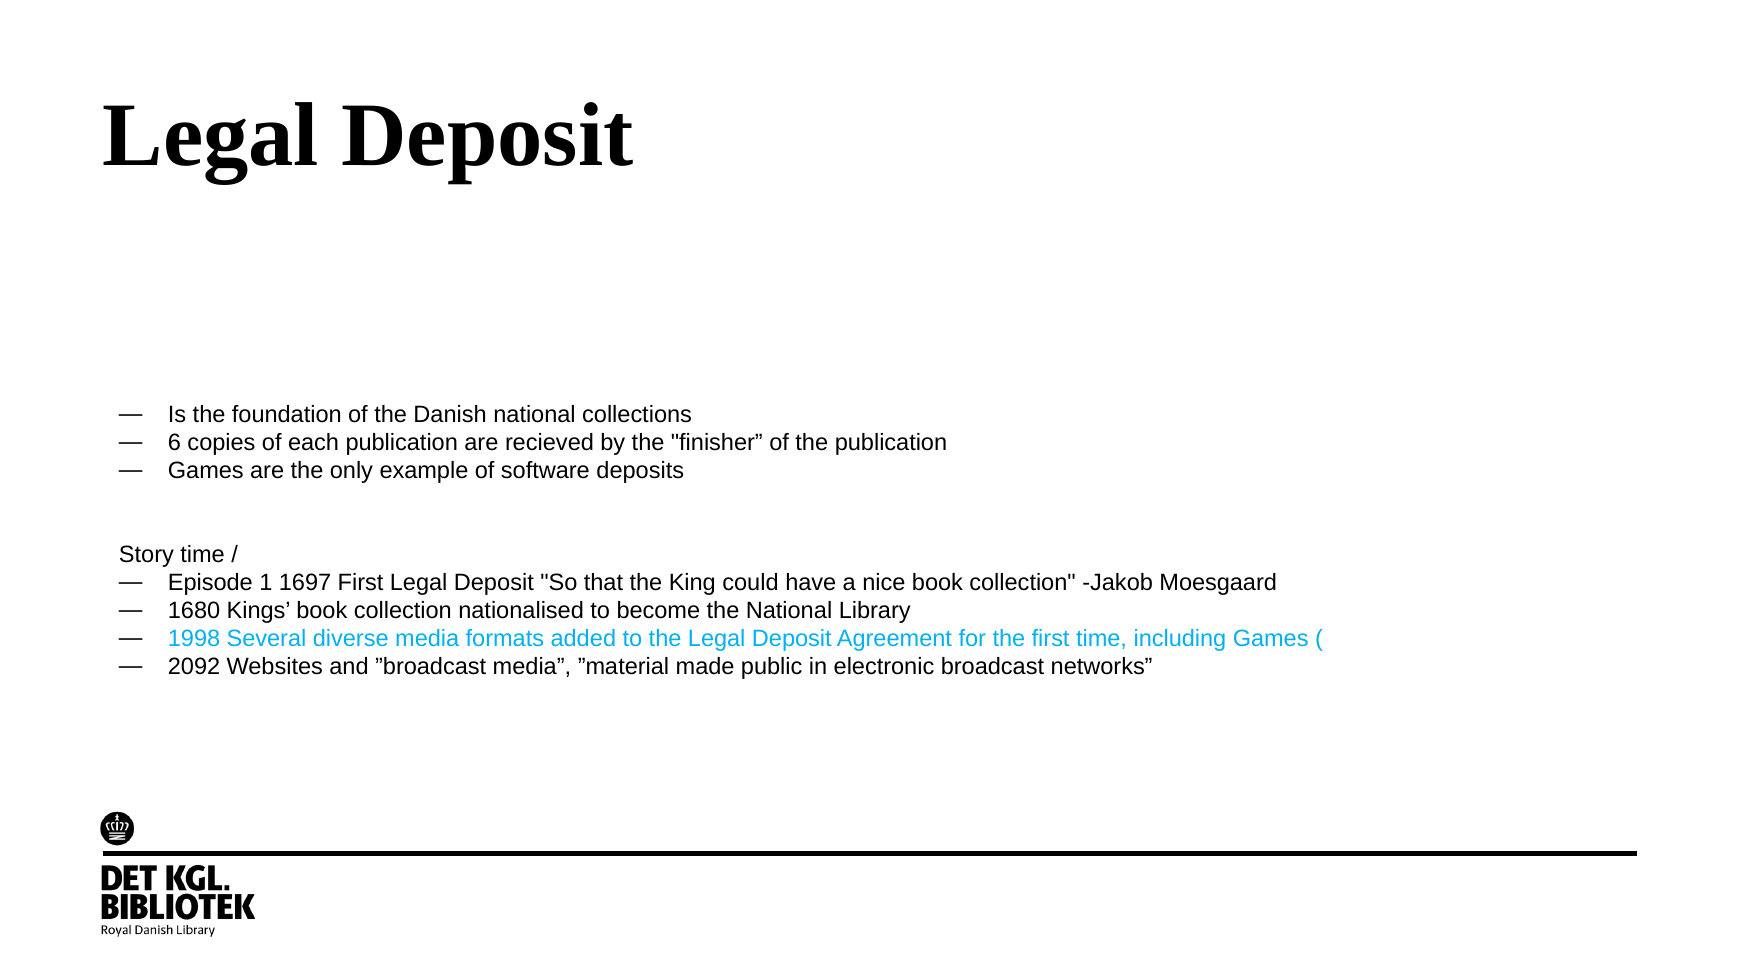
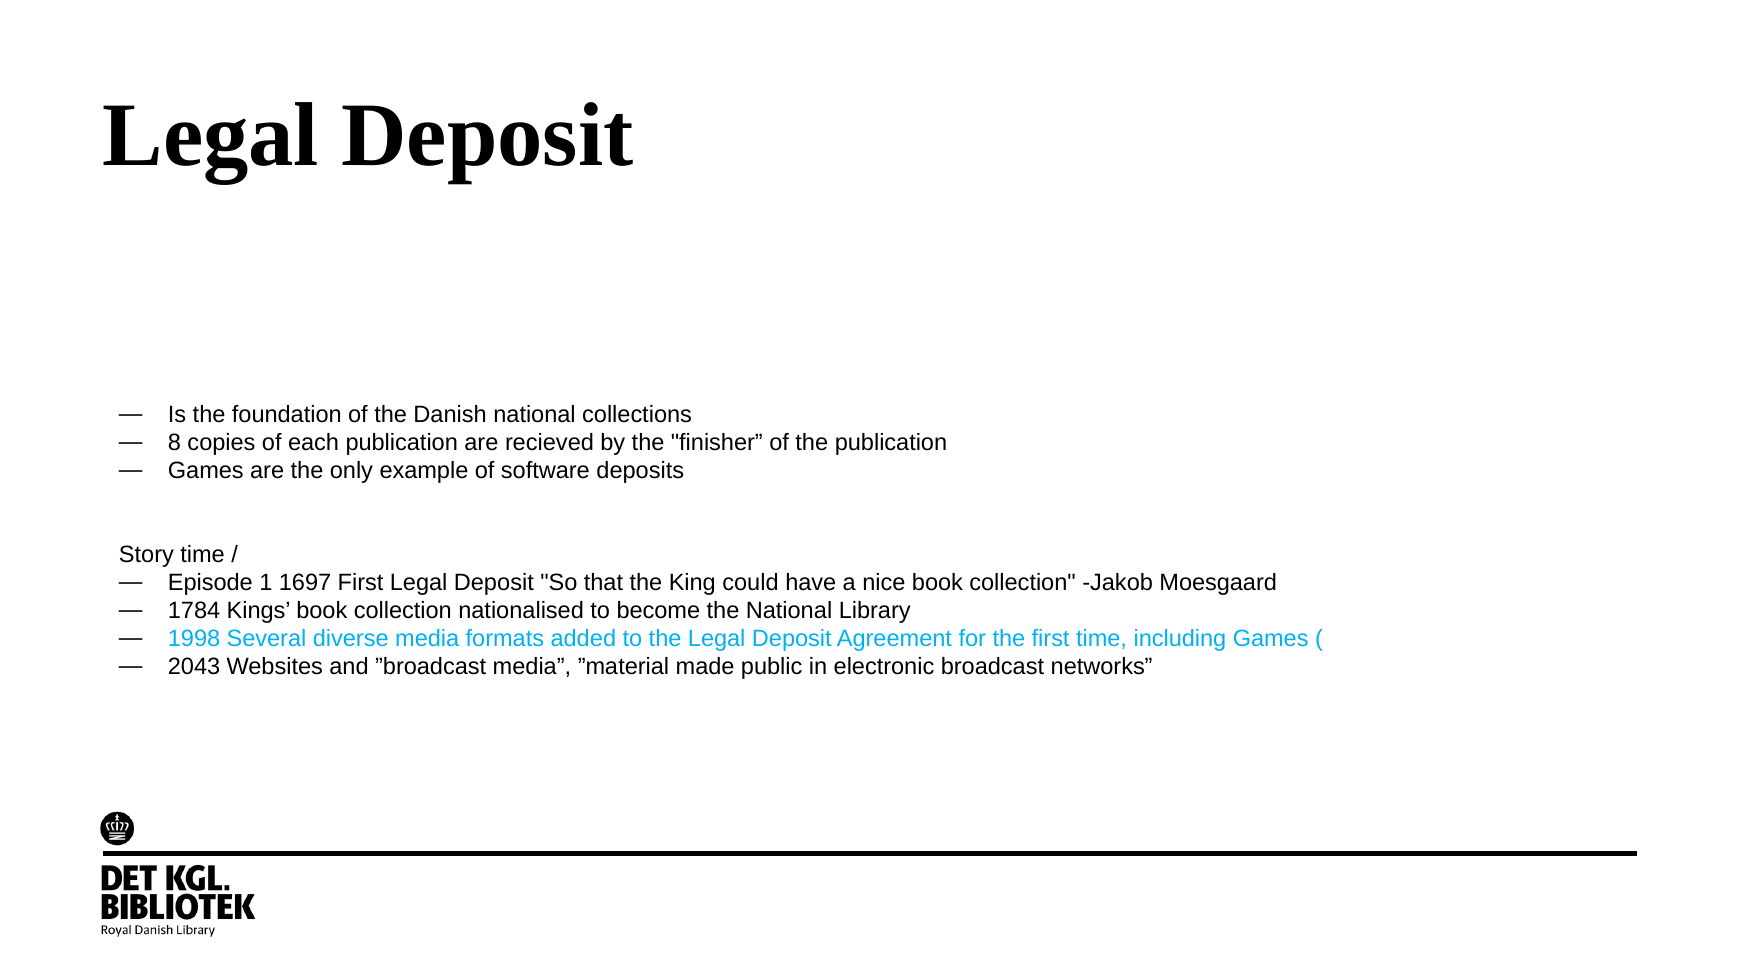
6: 6 -> 8 (174, 442)
1680: 1680 -> 1784 (194, 610)
2092: 2092 -> 2043 (194, 666)
